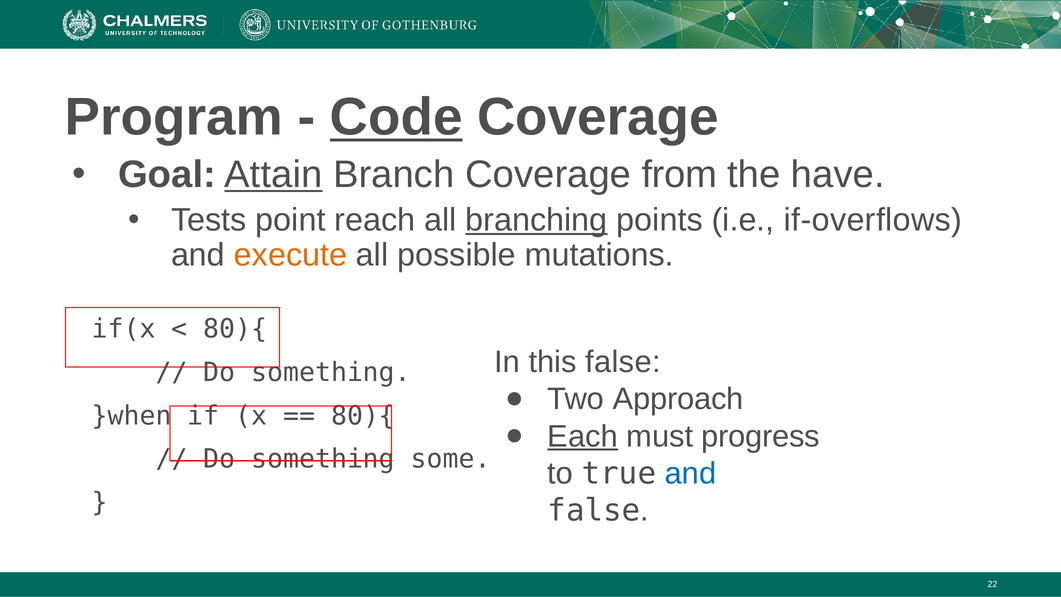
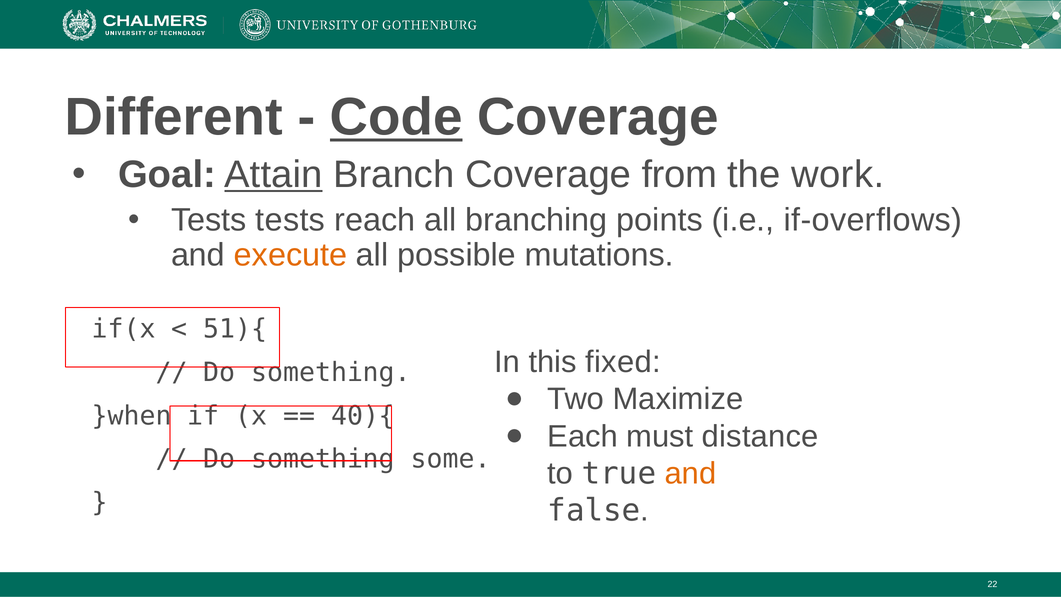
Program: Program -> Different (174, 117)
have: have -> work (838, 175)
Tests point: point -> tests (290, 220)
branching underline: present -> none (536, 220)
80){: 80){ -> 51){ (235, 329)
this false: false -> fixed (623, 362)
Approach: Approach -> Maximize (678, 399)
80){: 80){ -> 40){ (363, 416)
Each underline: present -> none (583, 436)
progress: progress -> distance (760, 436)
and colour: blue -> orange (690, 473)
